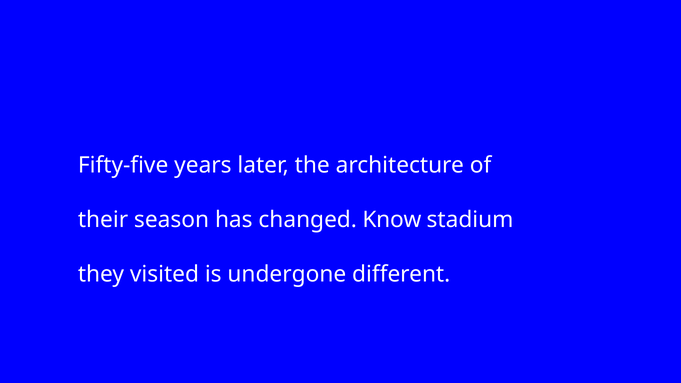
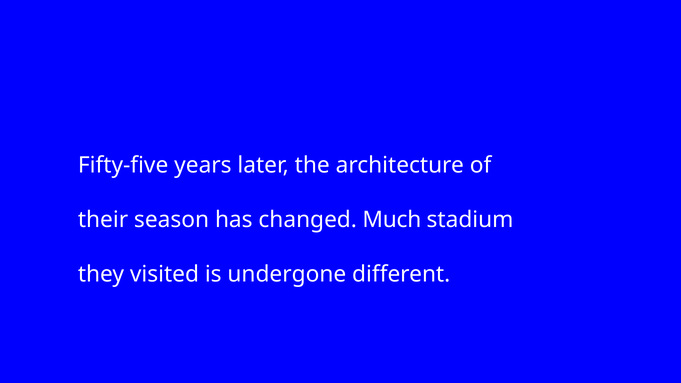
Know: Know -> Much (392, 220)
